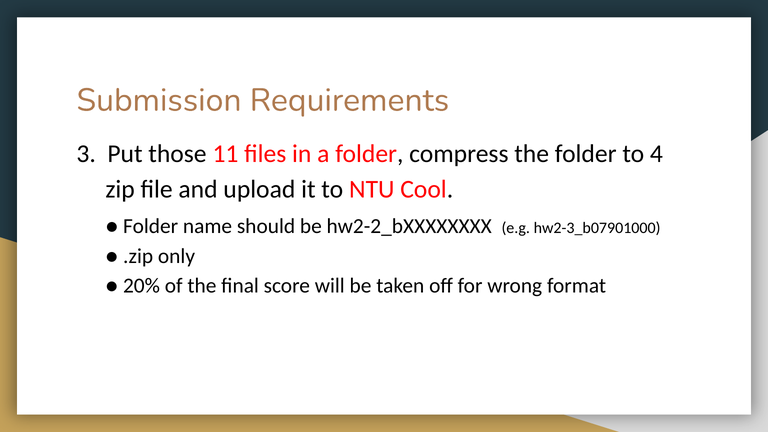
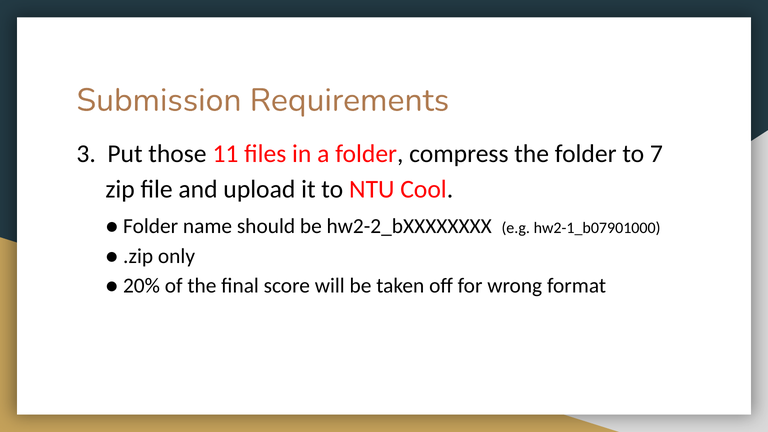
4: 4 -> 7 (656, 154)
hw2-3_b07901000: hw2-3_b07901000 -> hw2-1_b07901000 (597, 228)
